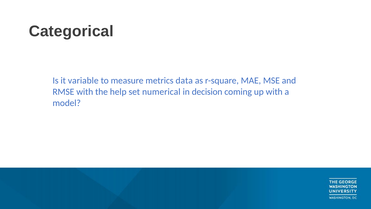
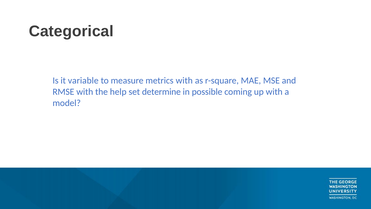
metrics data: data -> with (184, 81)
numerical: numerical -> determine (161, 92)
decision: decision -> possible (207, 92)
